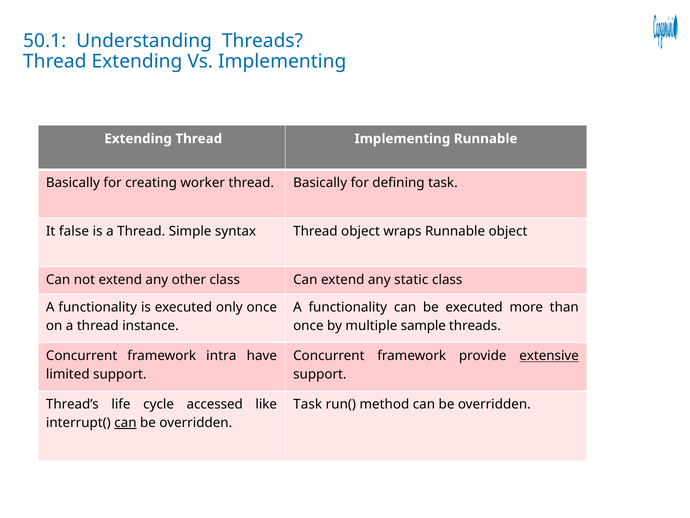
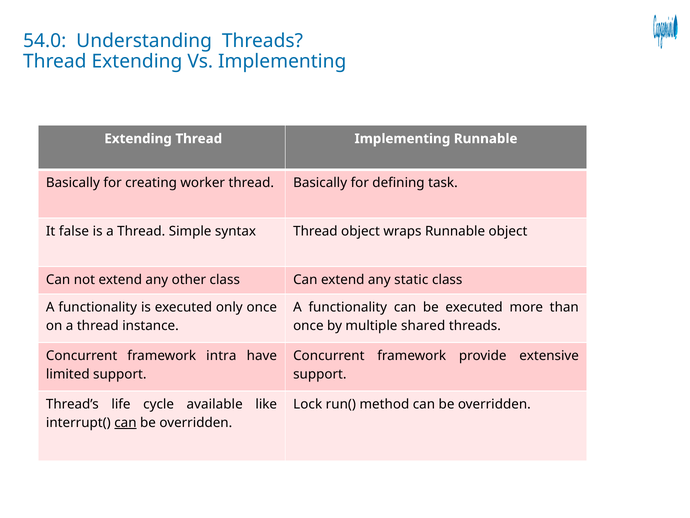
50.1: 50.1 -> 54.0 (45, 41)
sample: sample -> shared (423, 325)
extensive underline: present -> none (549, 356)
accessed: accessed -> available (215, 404)
Task: Task -> Lock (308, 404)
